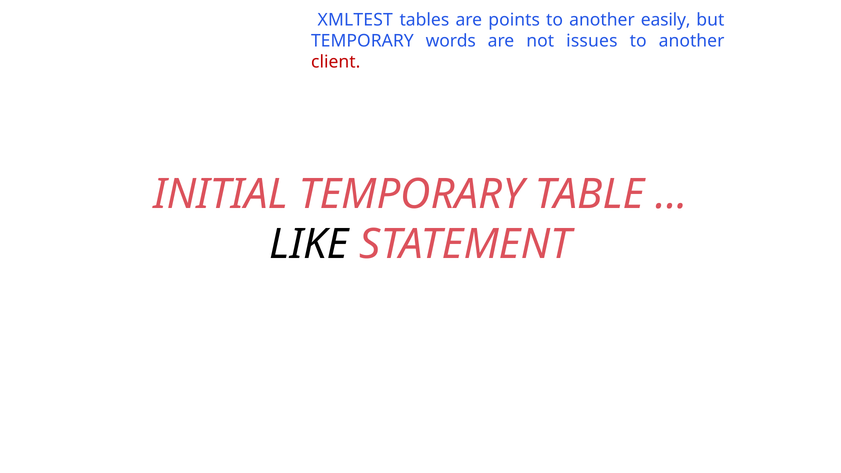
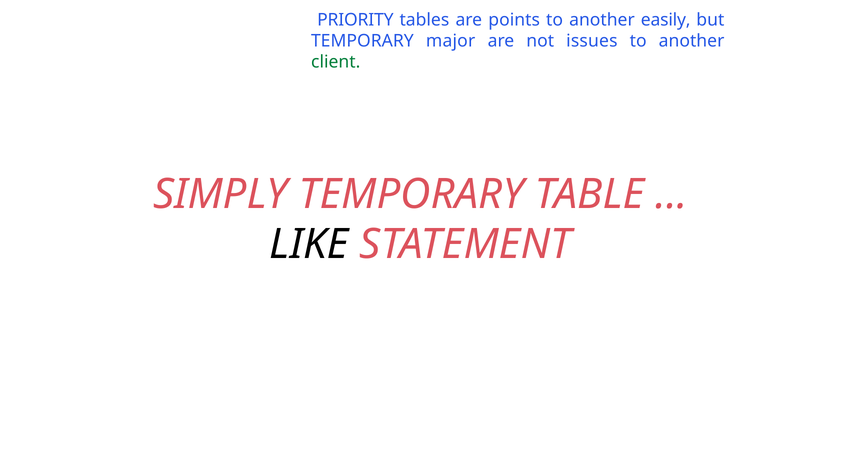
XMLTEST: XMLTEST -> PRIORITY (355, 20)
words: words -> major (451, 41)
client colour: red -> green (336, 62)
INITIAL: INITIAL -> SIMPLY (221, 194)
